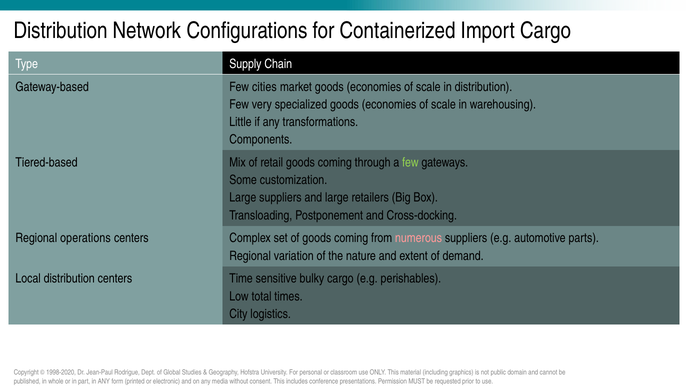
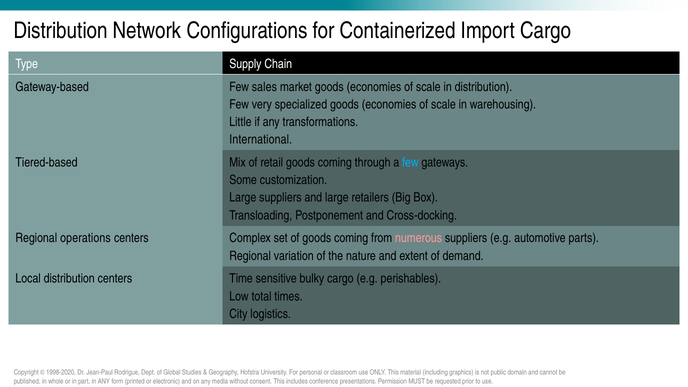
cities: cities -> sales (264, 87)
Components: Components -> International (261, 140)
few colour: light green -> light blue (410, 162)
